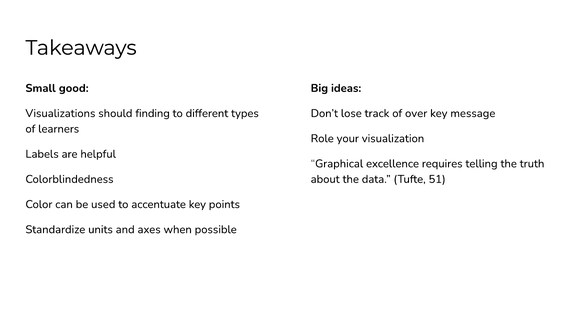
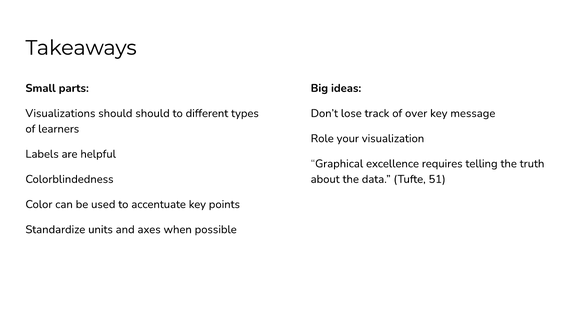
good: good -> parts (74, 88)
should finding: finding -> should (153, 113)
